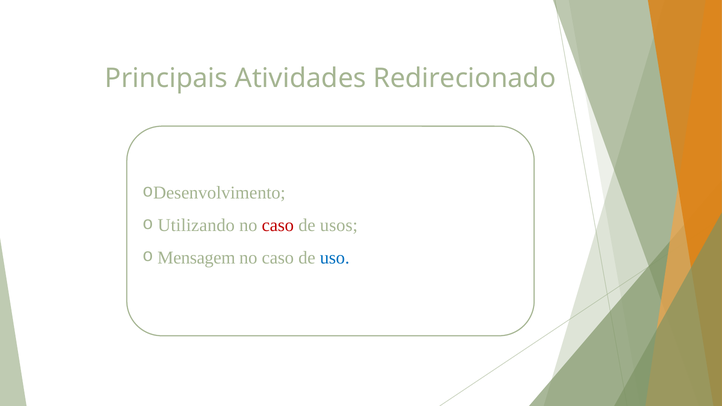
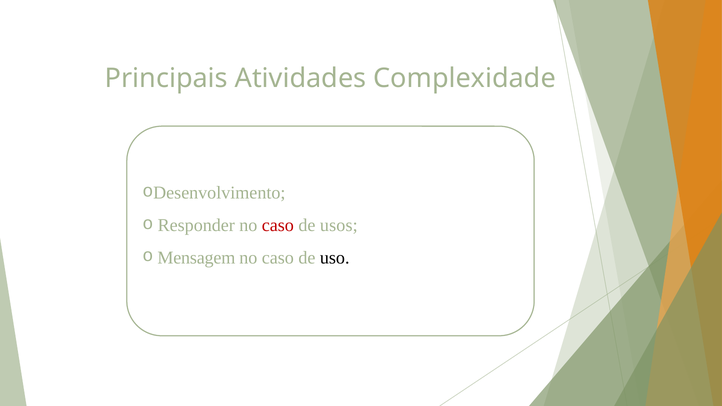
Redirecionado: Redirecionado -> Complexidade (465, 78)
Utilizando: Utilizando -> Responder (196, 226)
uso colour: blue -> black (335, 258)
